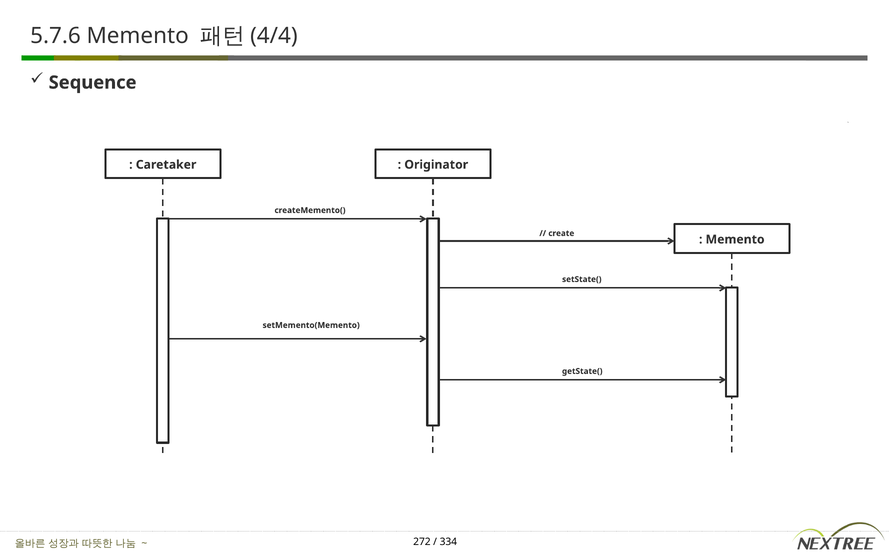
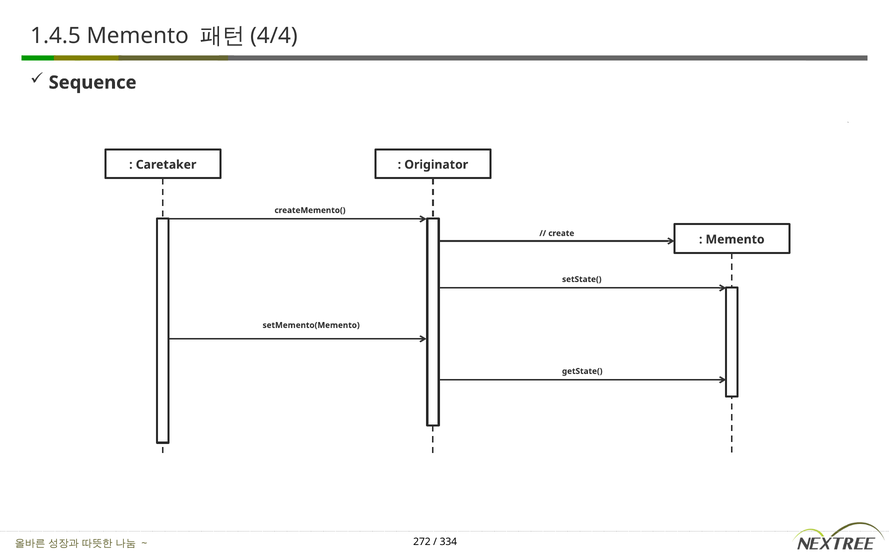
5.7.6: 5.7.6 -> 1.4.5 (56, 36)
